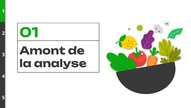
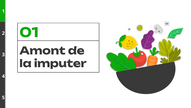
analyse: analyse -> imputer (60, 63)
